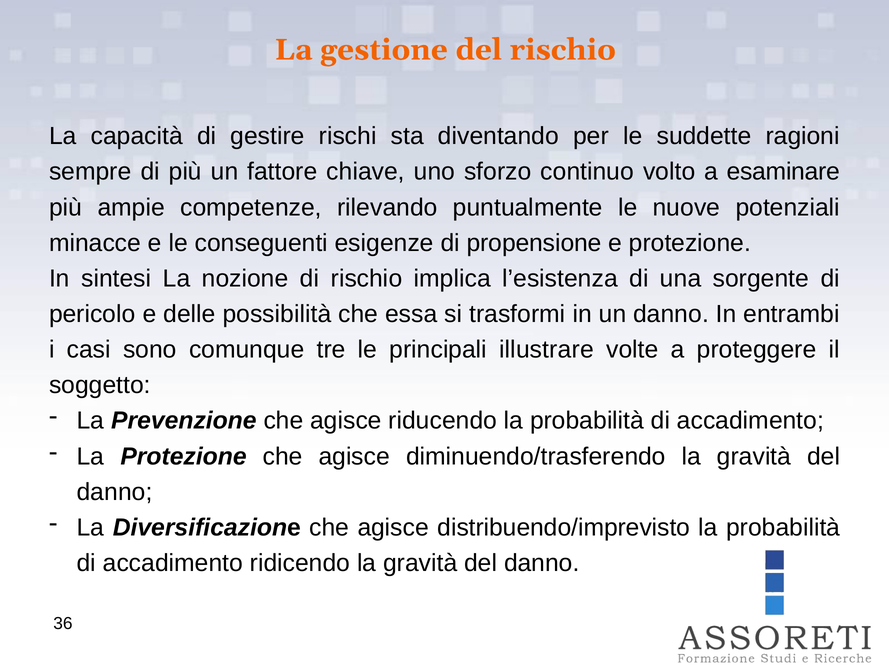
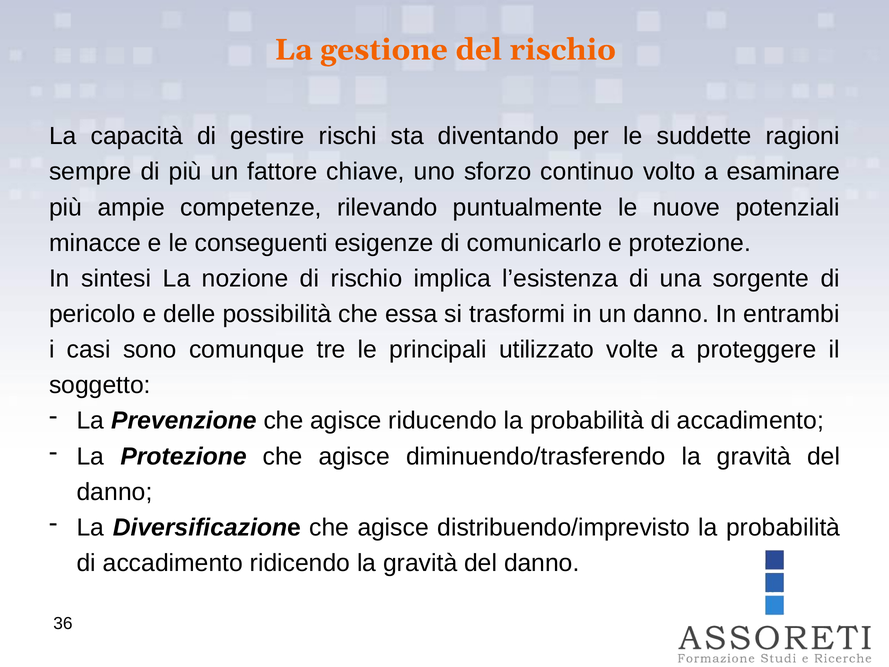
propensione: propensione -> comunicarlo (534, 243)
illustrare: illustrare -> utilizzato (547, 350)
